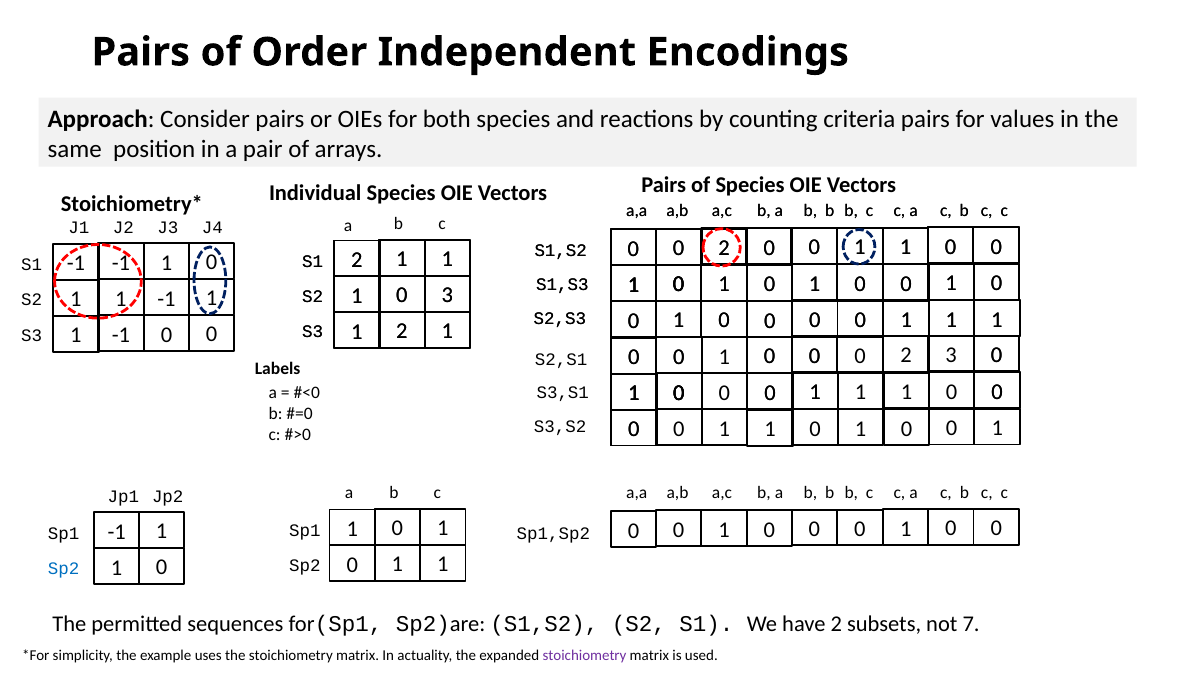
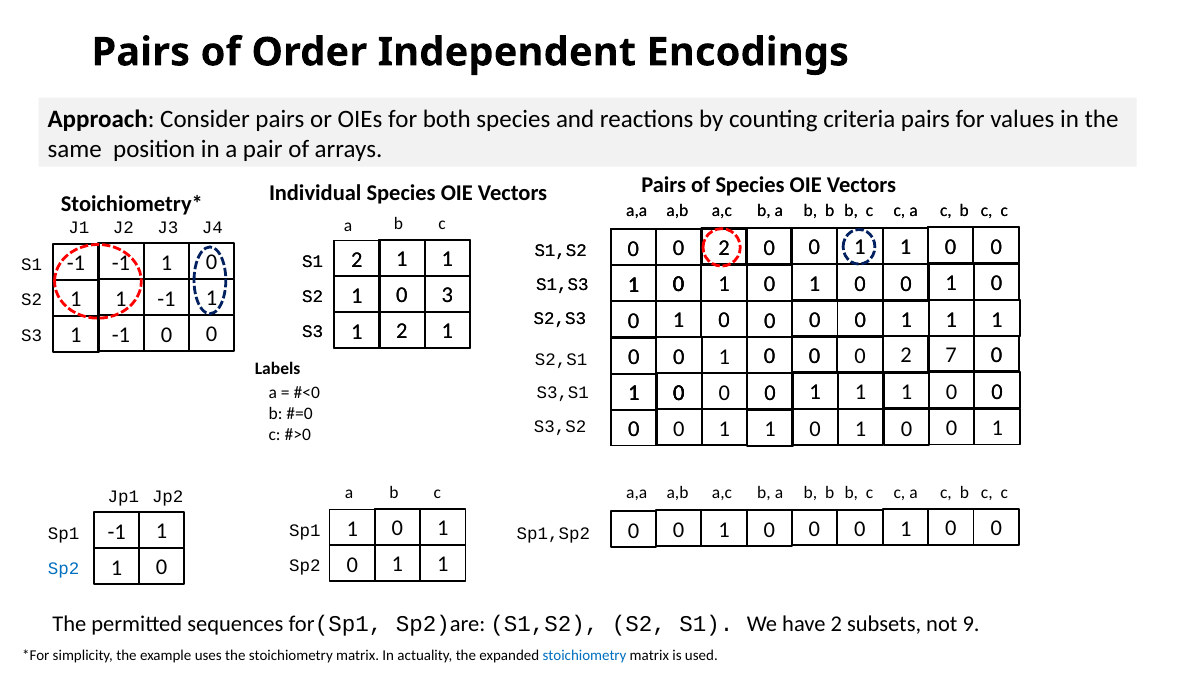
2 3: 3 -> 7 (951, 355)
7: 7 -> 9 (971, 624)
stoichiometry colour: purple -> blue (585, 655)
